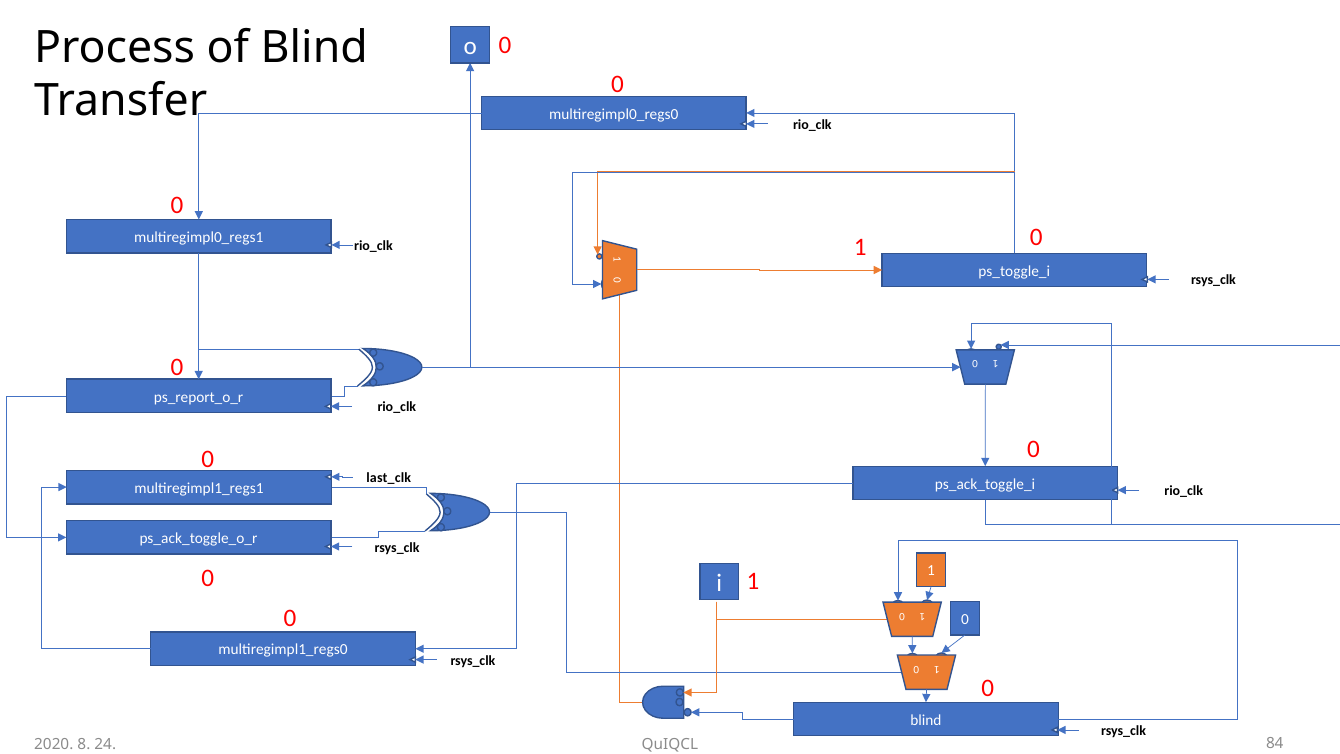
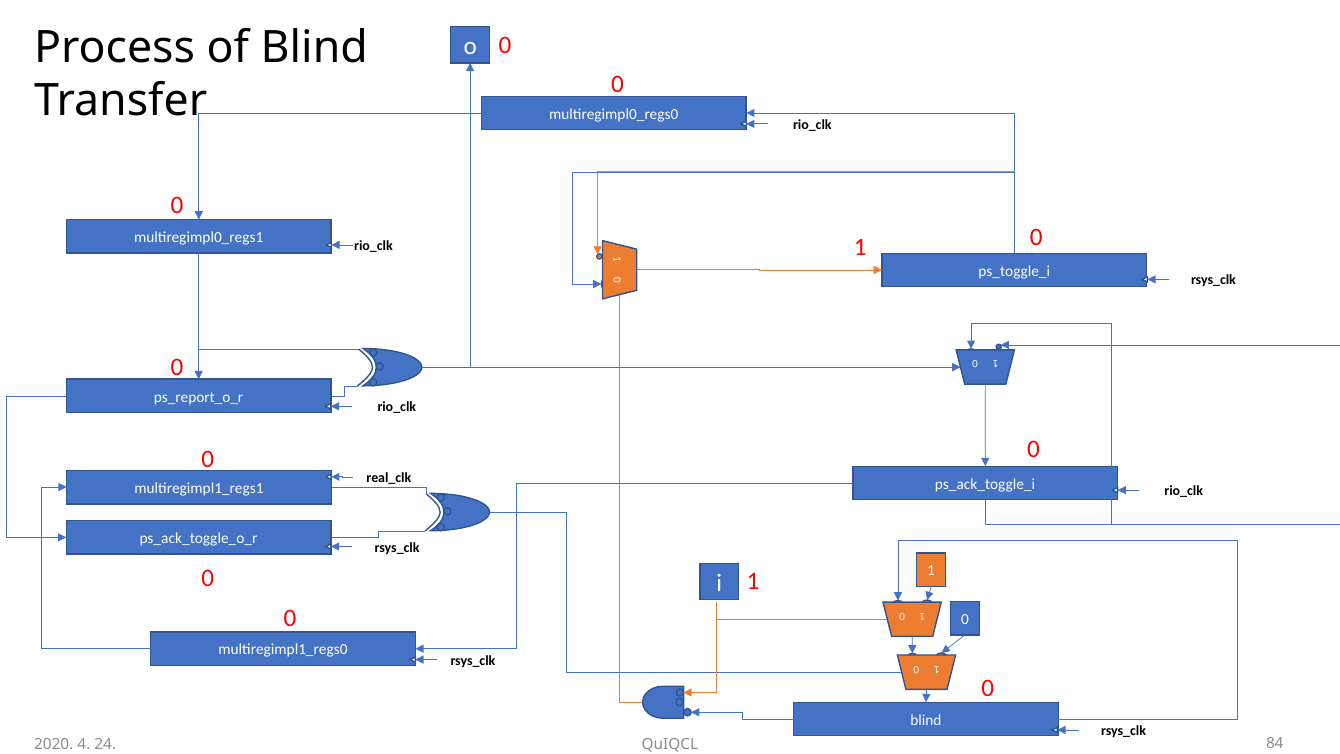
last_clk: last_clk -> real_clk (389, 478)
8: 8 -> 4 (84, 744)
